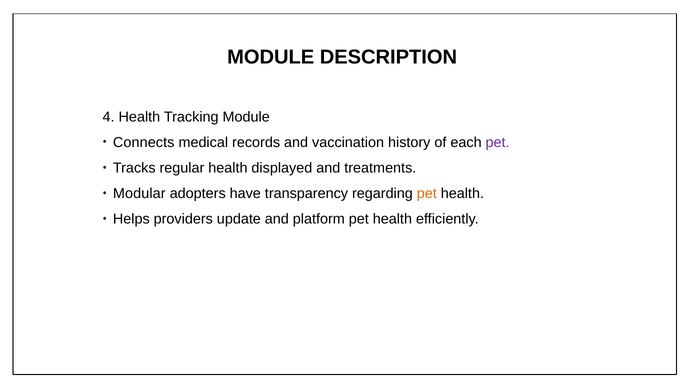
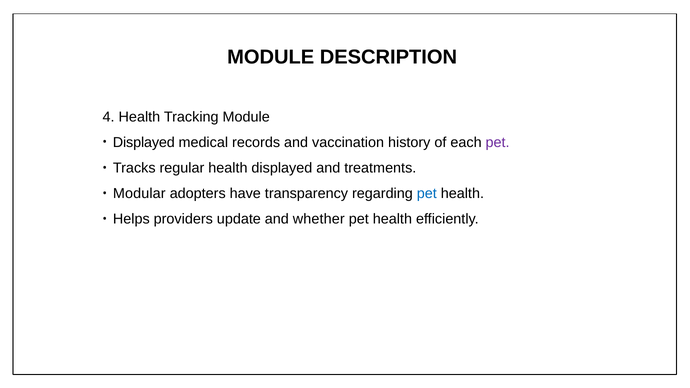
Connects: Connects -> Displayed (144, 142)
pet colour: orange -> blue (427, 194)
platform: platform -> whether (319, 219)
